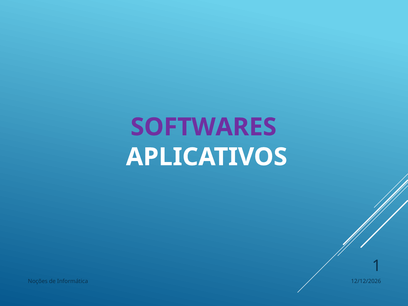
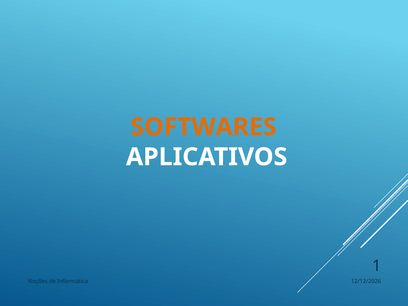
SOFTWARES colour: purple -> orange (204, 127)
